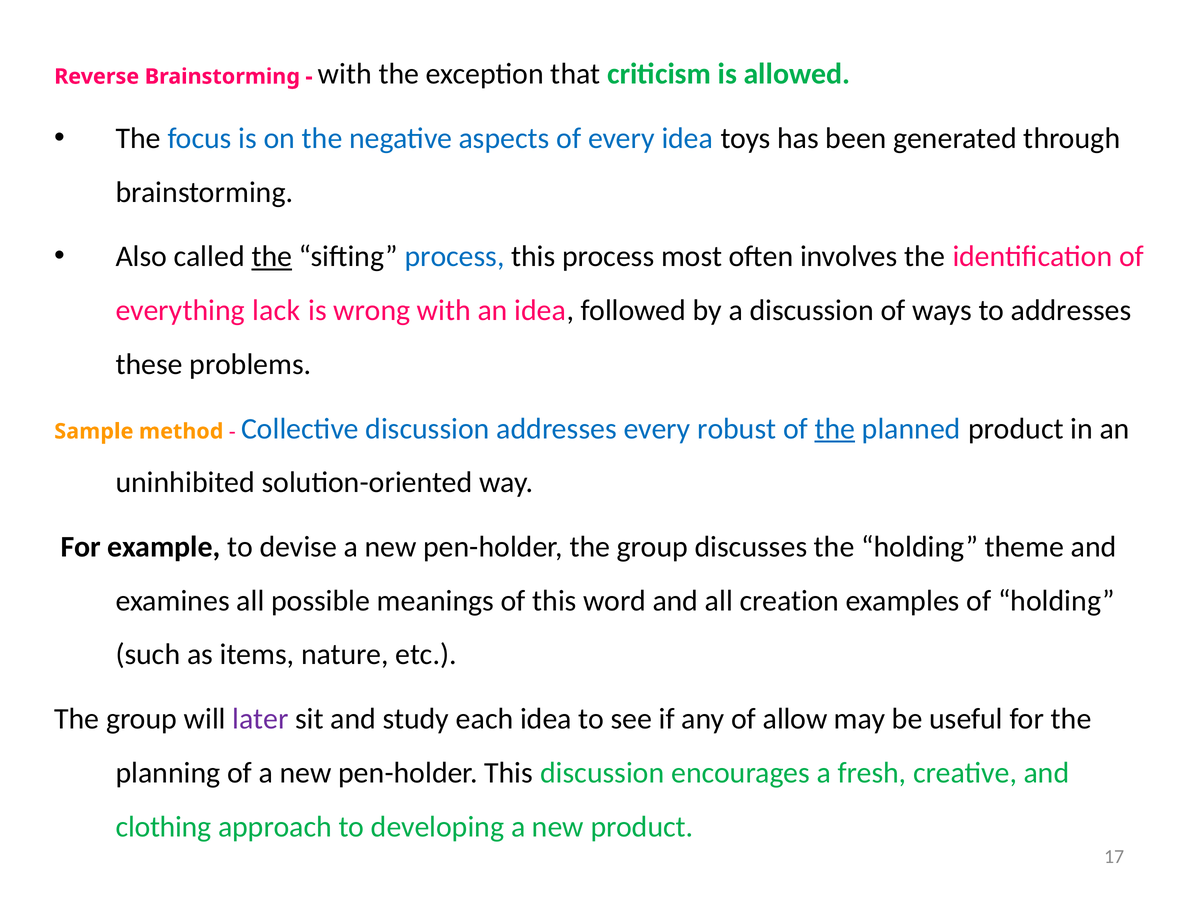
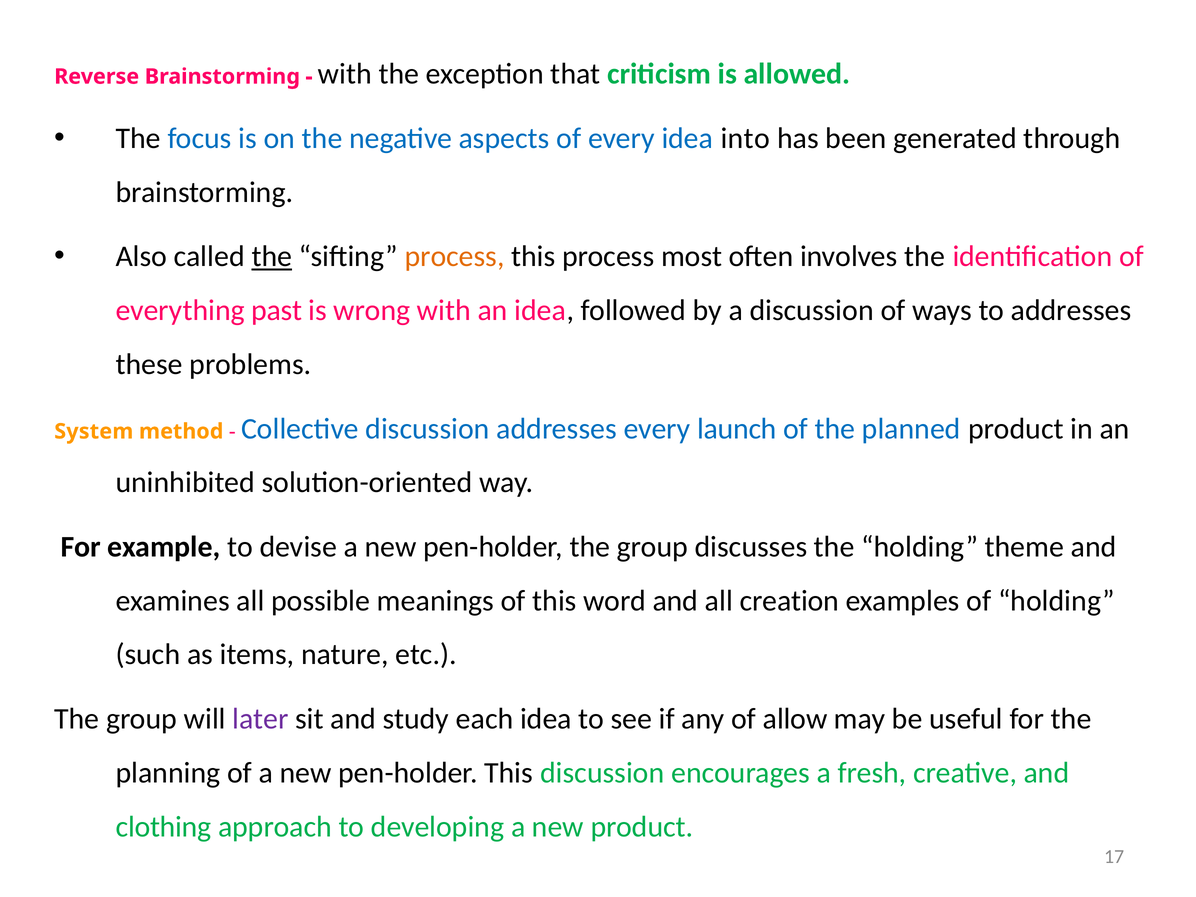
toys: toys -> into (745, 138)
process colour: blue -> orange (455, 257)
lack: lack -> past (277, 310)
Sample: Sample -> System (94, 431)
robust: robust -> launch (737, 429)
the underline: present -> none (835, 429)
